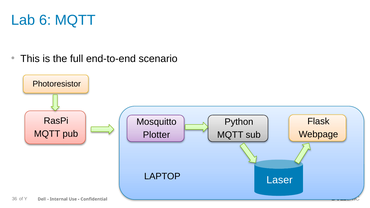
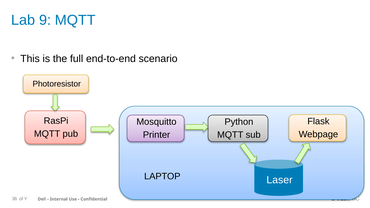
6: 6 -> 9 (45, 20)
Plotter: Plotter -> Printer (157, 135)
